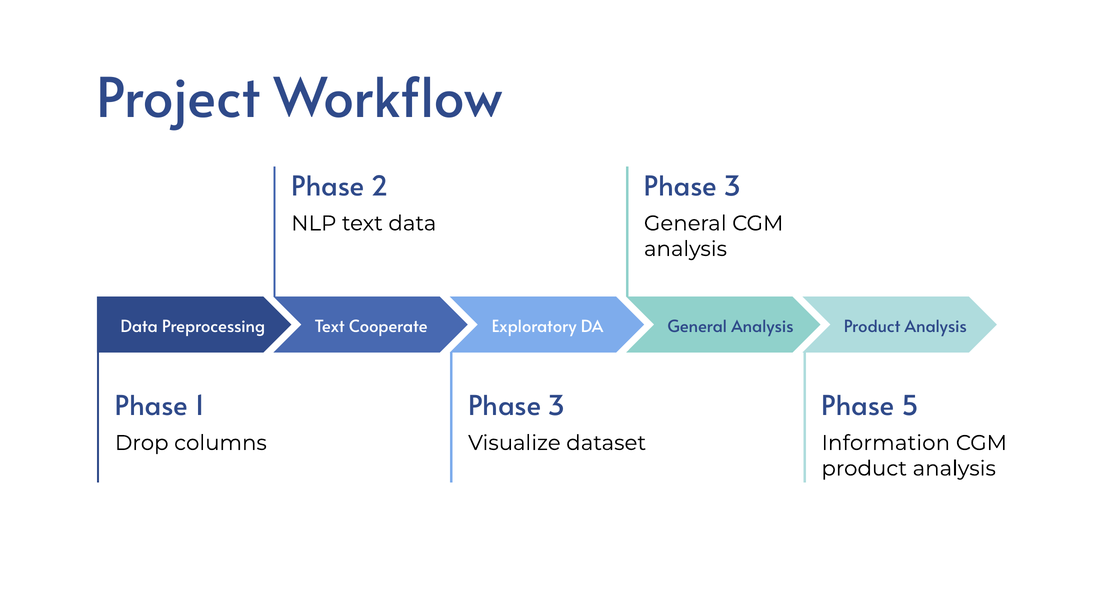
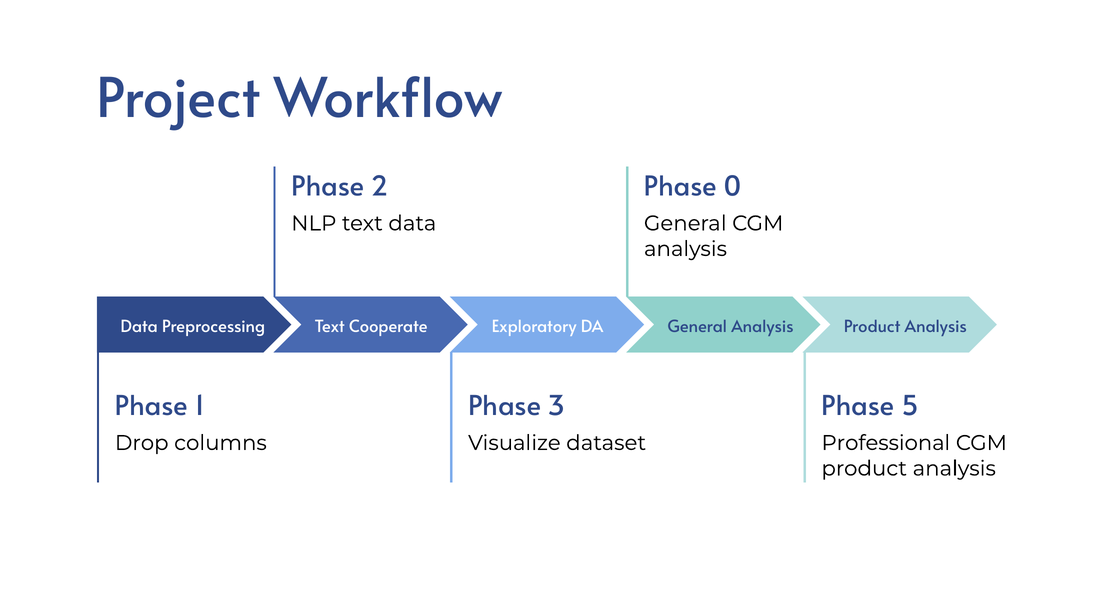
3: 3 -> 0 (732, 187)
Information: Information -> Professional (886, 443)
